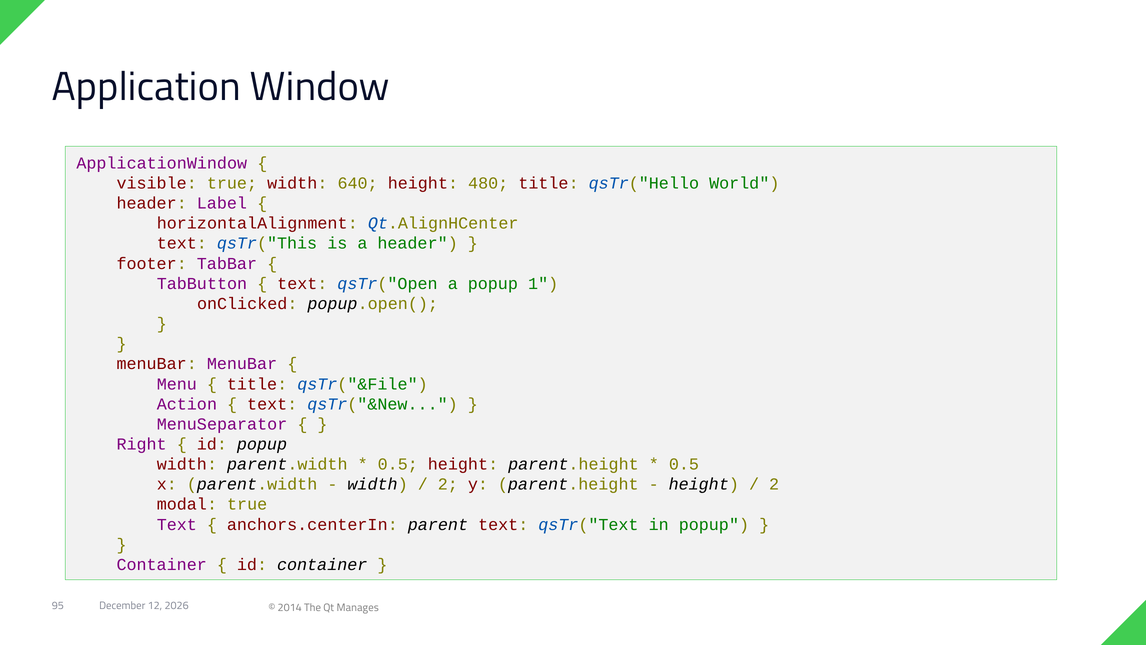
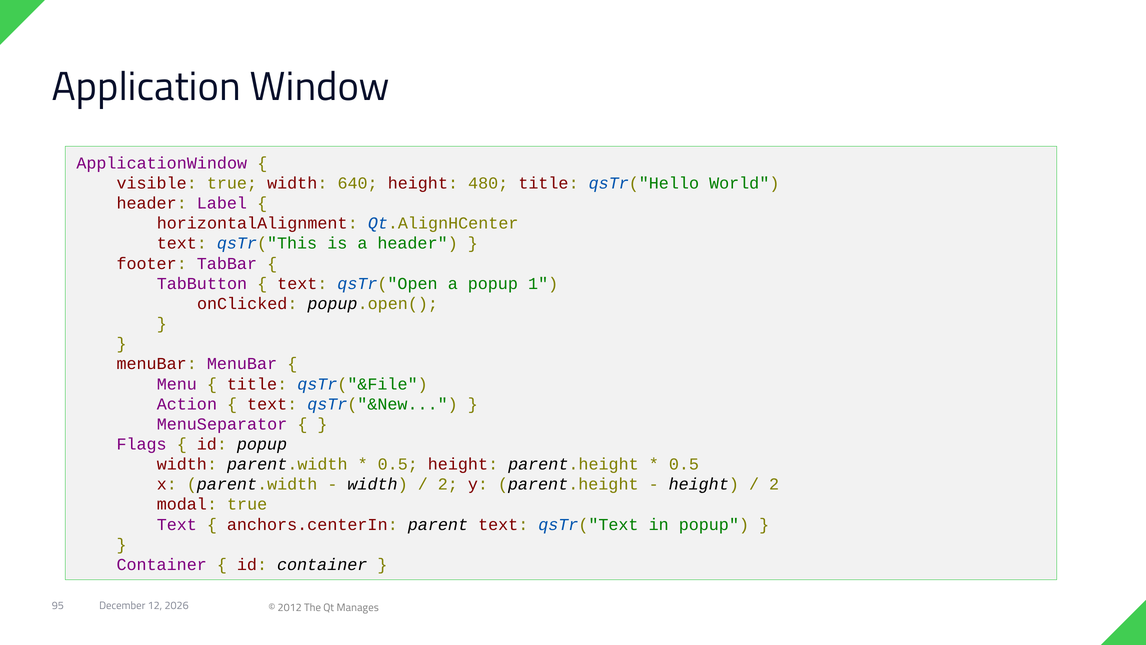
Right: Right -> Flags (142, 444)
2014: 2014 -> 2012 (290, 607)
